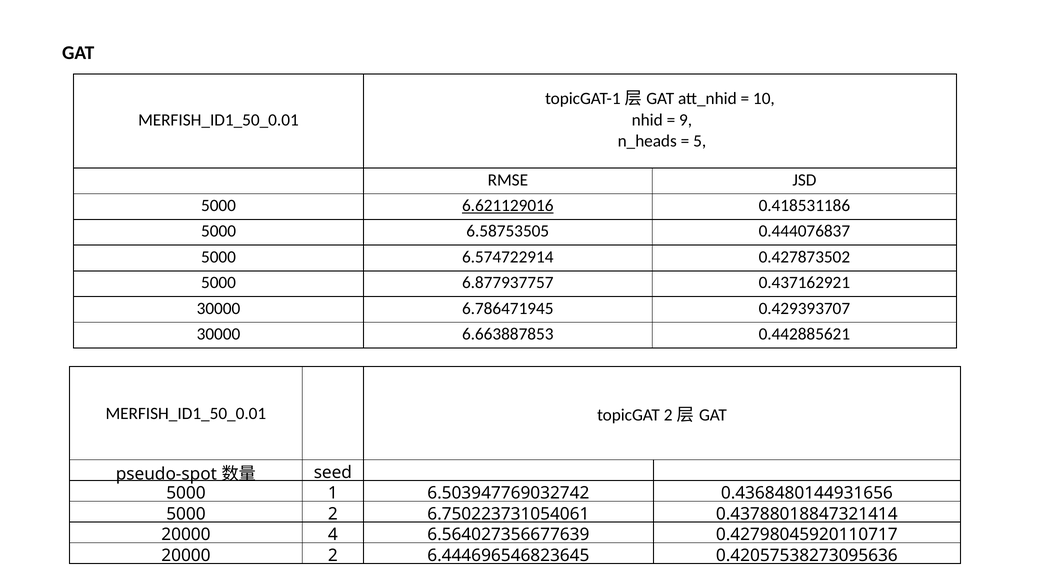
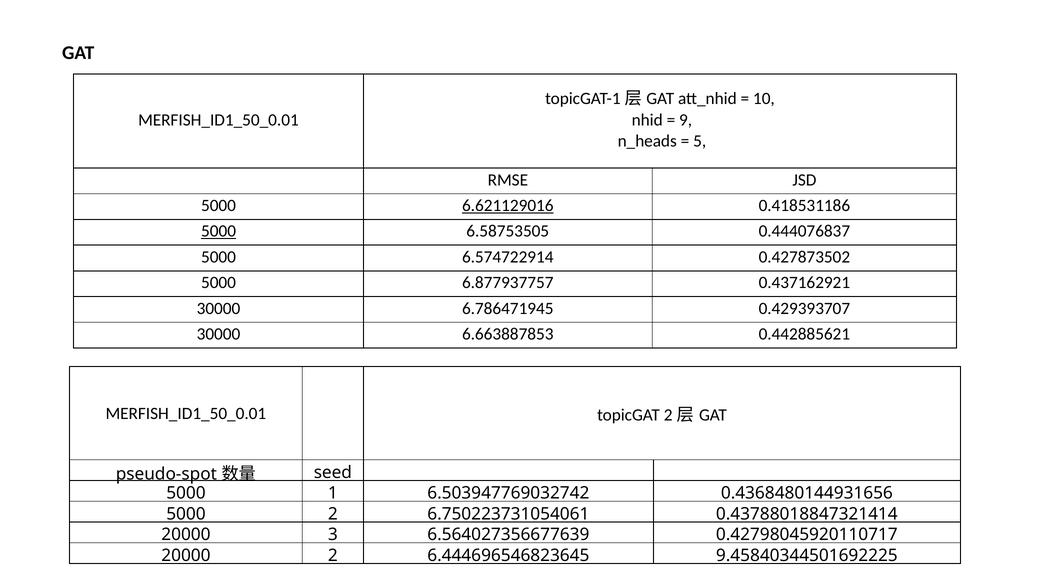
5000 underline: none -> present (219, 231)
4: 4 -> 3 (333, 535)
0.42057538273095636: 0.42057538273095636 -> 9.45840344501692225 (807, 556)
